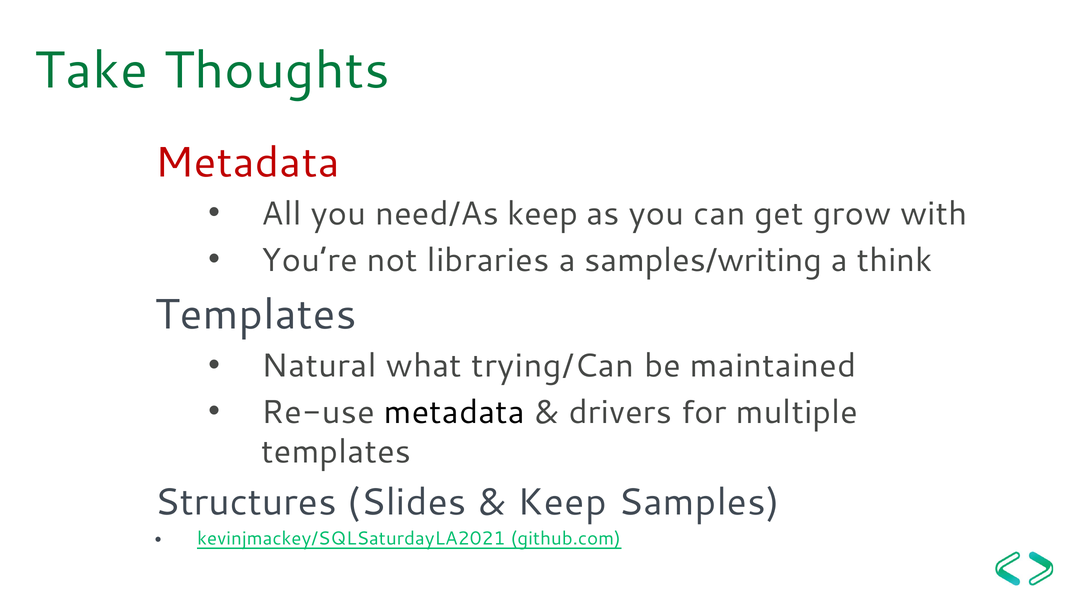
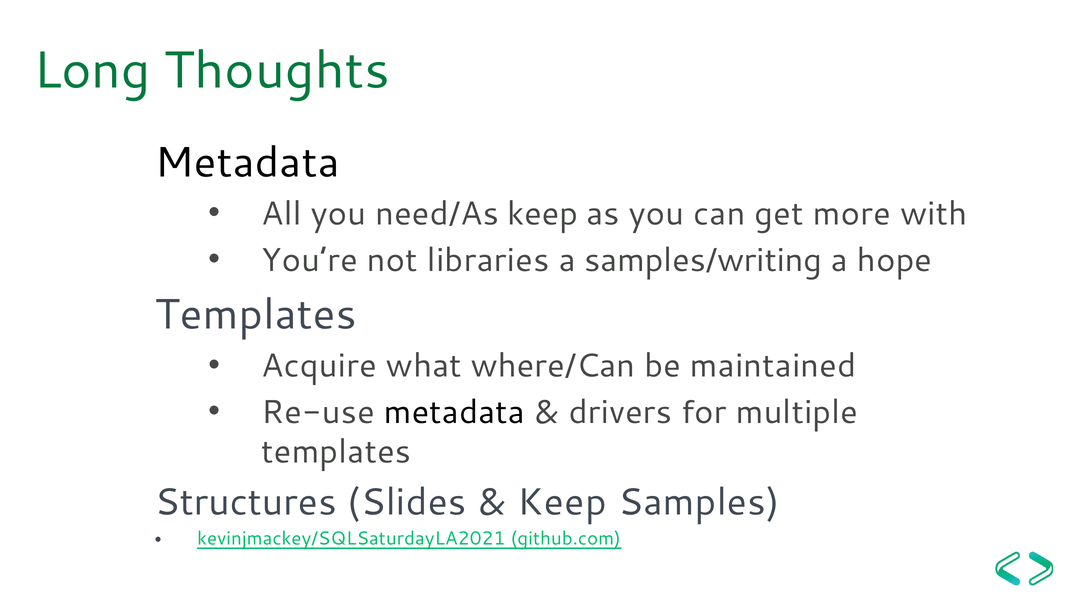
Take: Take -> Long (92, 71)
Metadata colour: red -> black (247, 163)
grow: grow -> more (852, 214)
think: think -> hope (895, 260)
Natural: Natural -> Acquire (319, 366)
trying/Can: trying/Can -> where/Can (553, 366)
